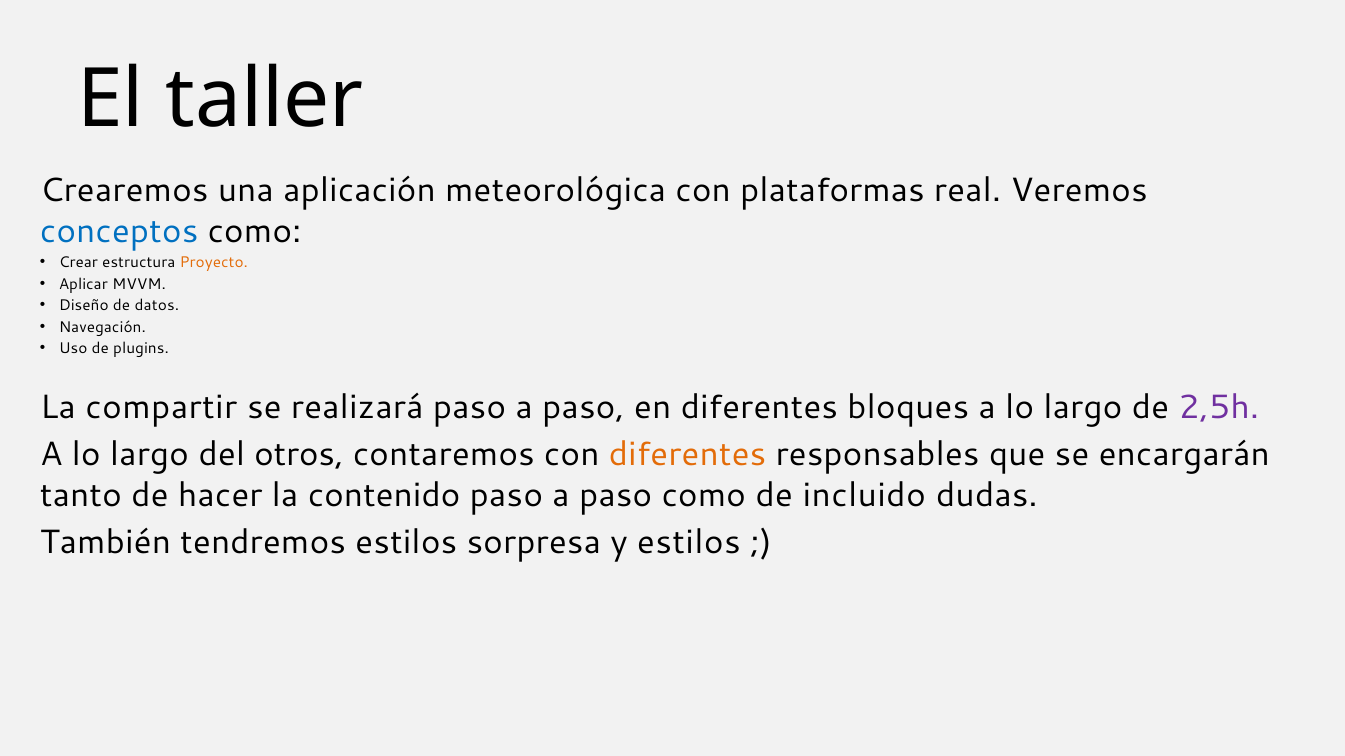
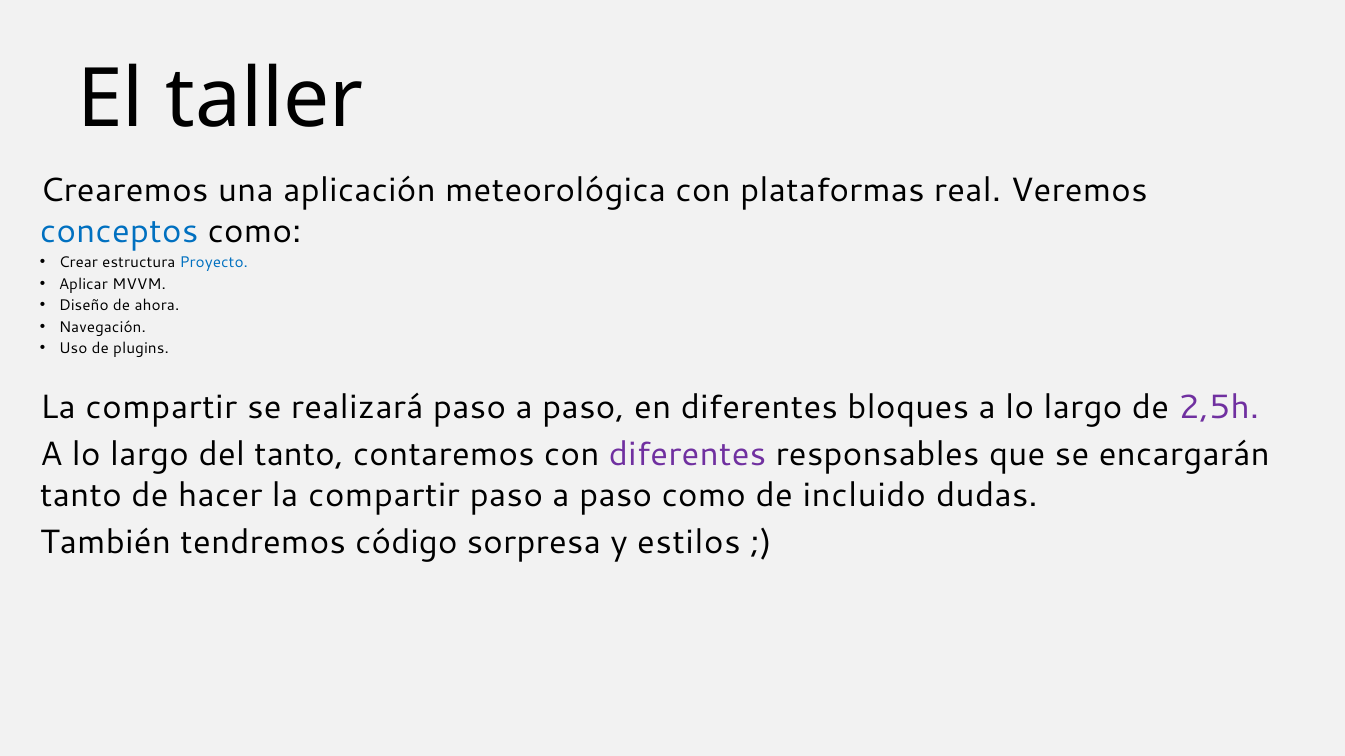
Proyecto colour: orange -> blue (214, 263)
datos: datos -> ahora (157, 306)
del otros: otros -> tanto (299, 455)
diferentes colour: orange -> purple (688, 455)
hacer la contenido: contenido -> compartir (384, 495)
tendremos estilos: estilos -> código (406, 543)
